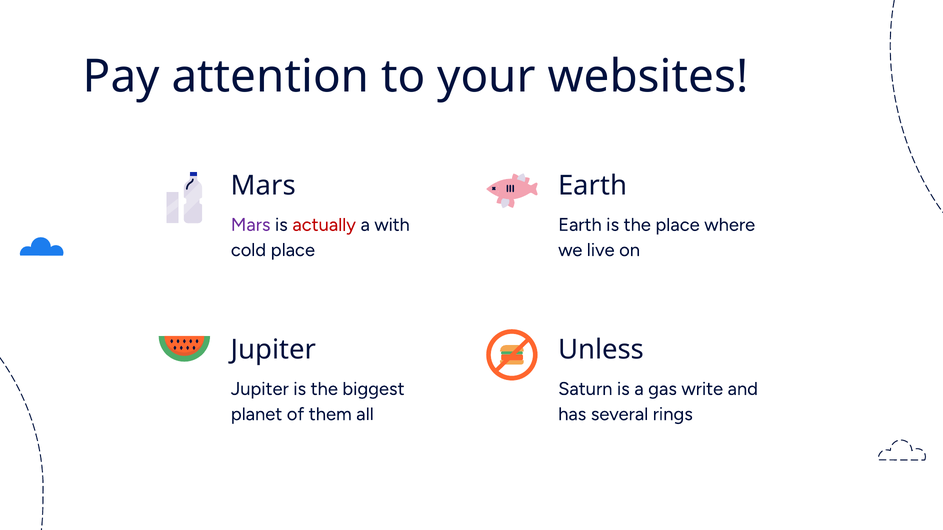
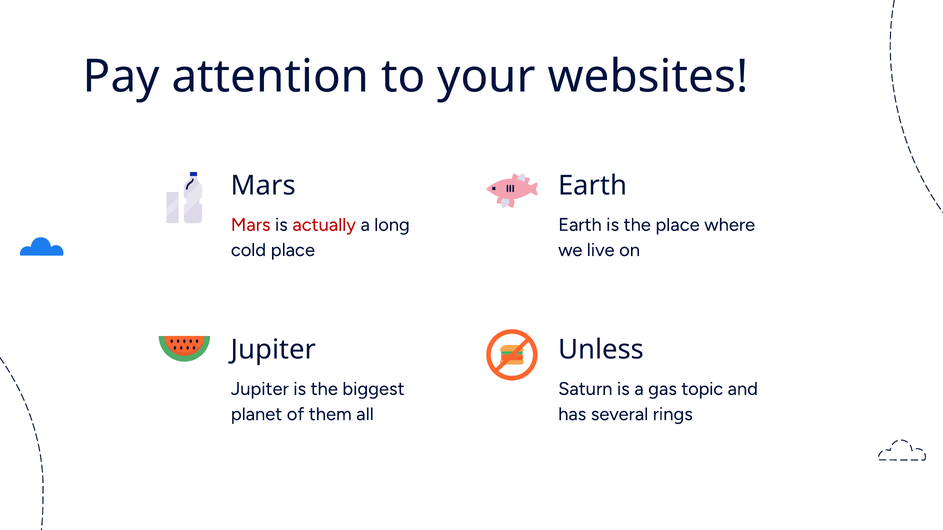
Mars colour: purple -> red (251, 225)
with: with -> long (392, 225)
write: write -> topic (702, 389)
